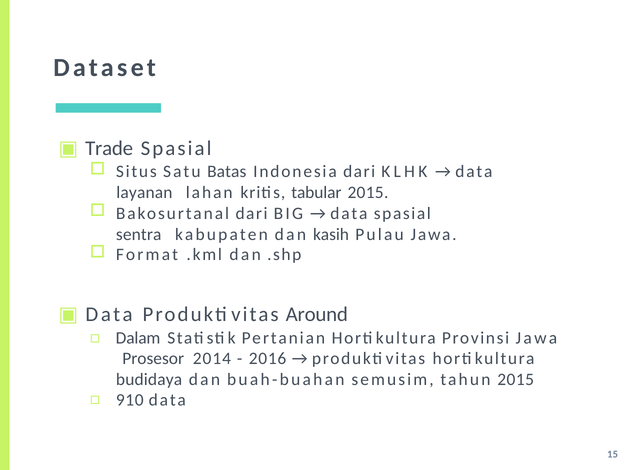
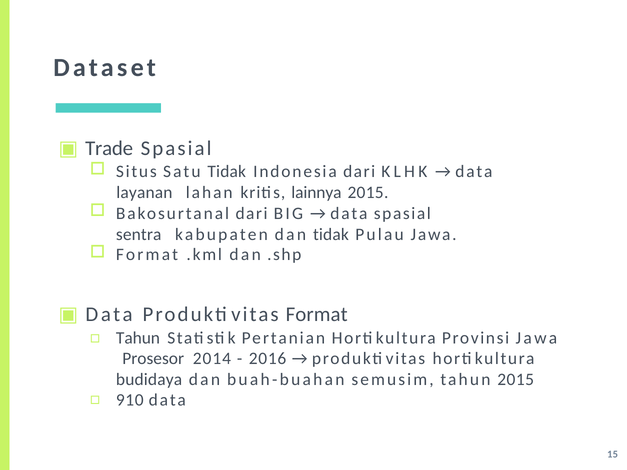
Satu Batas: Batas -> Tidak (227, 172)
tabular: tabular -> lainnya (316, 193)
dan kasih: kasih -> tidak (331, 235)
Produktivitas Around: Around -> Format (317, 315)
Dalam: Dalam -> Tahun (138, 338)
